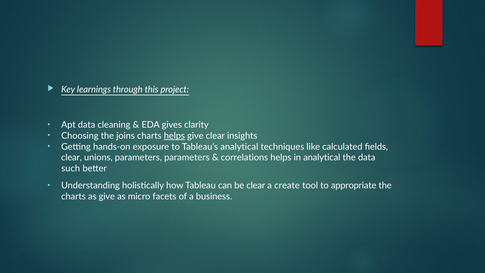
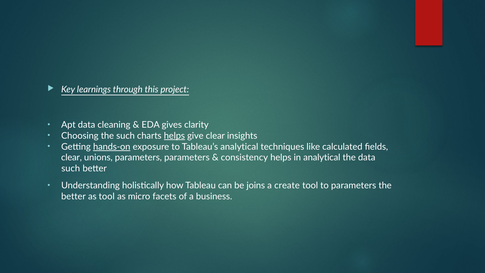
the joins: joins -> such (126, 136)
hands-on underline: none -> present (112, 147)
correlations: correlations -> consistency (244, 157)
be clear: clear -> joins (256, 185)
to appropriate: appropriate -> parameters (354, 185)
charts: charts -> better (73, 196)
as give: give -> tool (107, 196)
